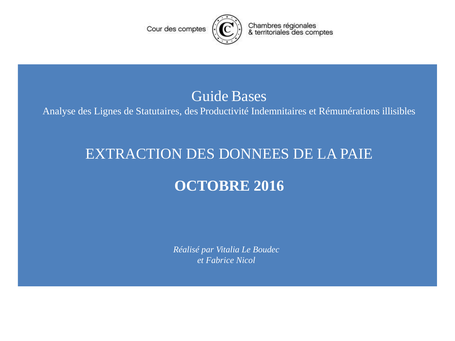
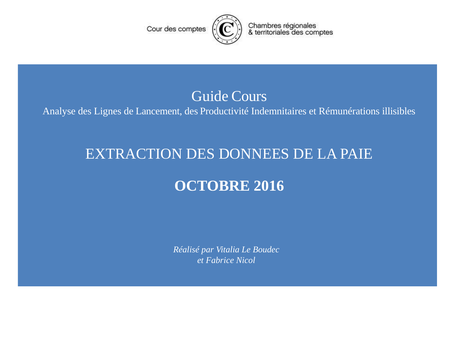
Bases: Bases -> Cours (249, 96)
Statutaires: Statutaires -> Lancement (159, 111)
